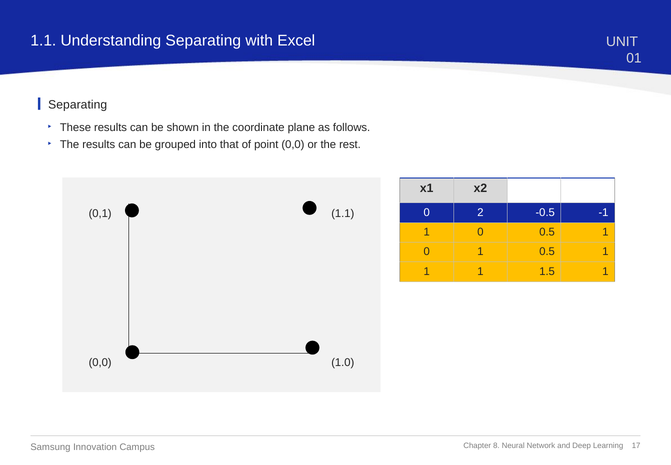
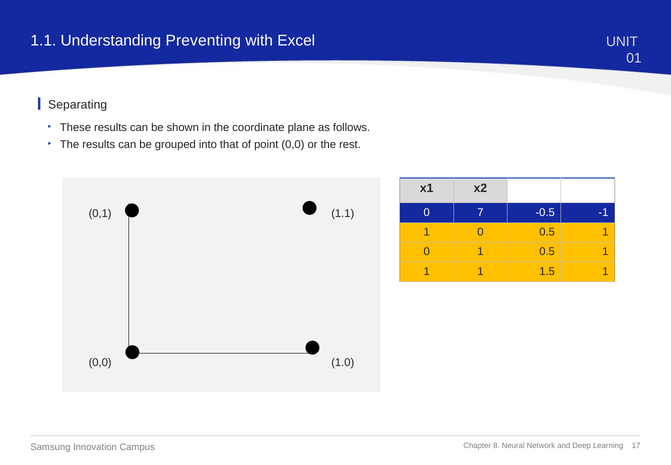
Understanding Separating: Separating -> Preventing (203, 41)
2: 2 -> 7 (480, 212)
